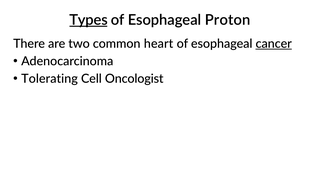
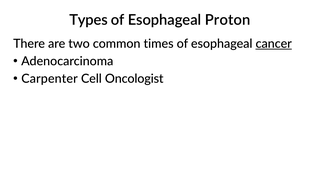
Types underline: present -> none (89, 20)
heart: heart -> times (159, 44)
Tolerating: Tolerating -> Carpenter (50, 79)
